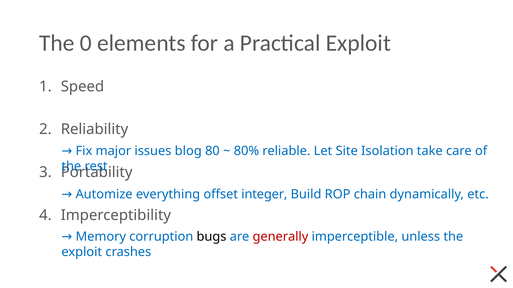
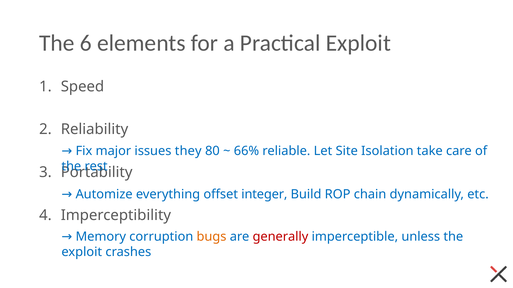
0: 0 -> 6 (86, 43)
blog: blog -> they (188, 151)
80%: 80% -> 66% (246, 151)
bugs colour: black -> orange (212, 237)
